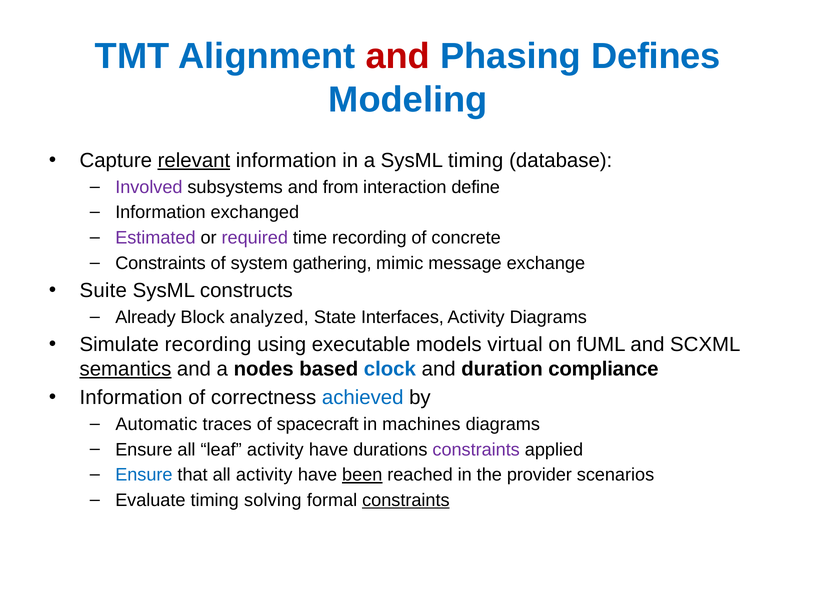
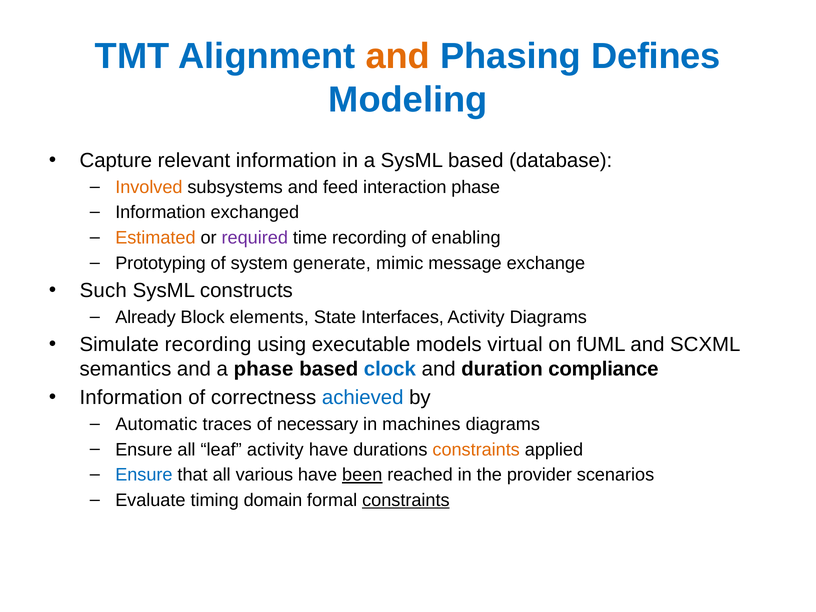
and colour: red -> orange (398, 56)
relevant underline: present -> none (194, 161)
SysML timing: timing -> based (476, 161)
Involved colour: purple -> orange (149, 187)
from: from -> feed (341, 187)
interaction define: define -> phase (476, 187)
Estimated colour: purple -> orange (155, 238)
concrete: concrete -> enabling (466, 238)
Constraints: Constraints -> Prototyping (160, 263)
gathering: gathering -> generate (332, 263)
Suite: Suite -> Such (103, 291)
analyzed: analyzed -> elements (269, 317)
semantics underline: present -> none (125, 369)
a nodes: nodes -> phase (264, 369)
spacecraft: spacecraft -> necessary (318, 424)
constraints colour: purple -> orange (476, 450)
all activity: activity -> various (264, 475)
solving: solving -> domain (273, 500)
